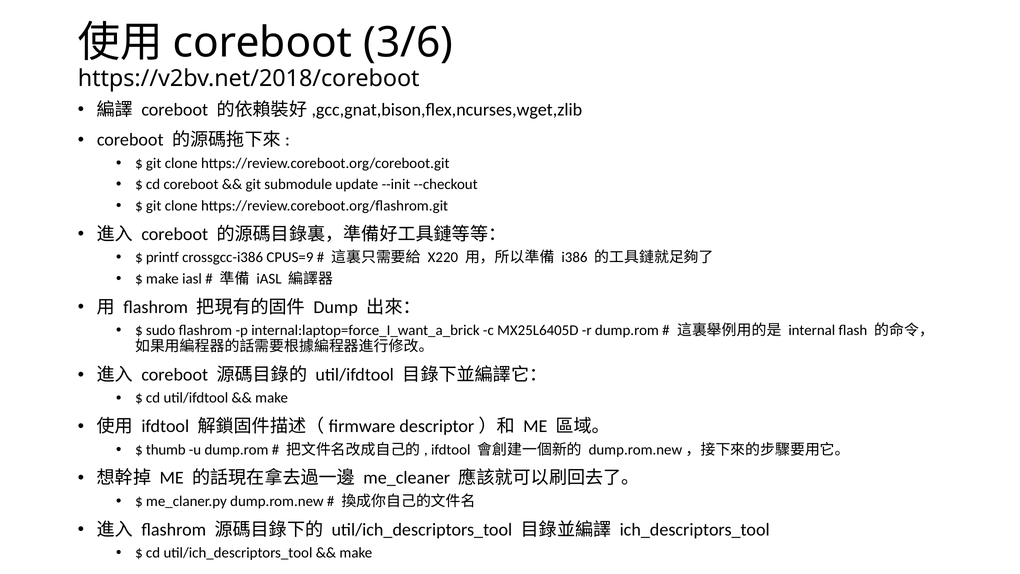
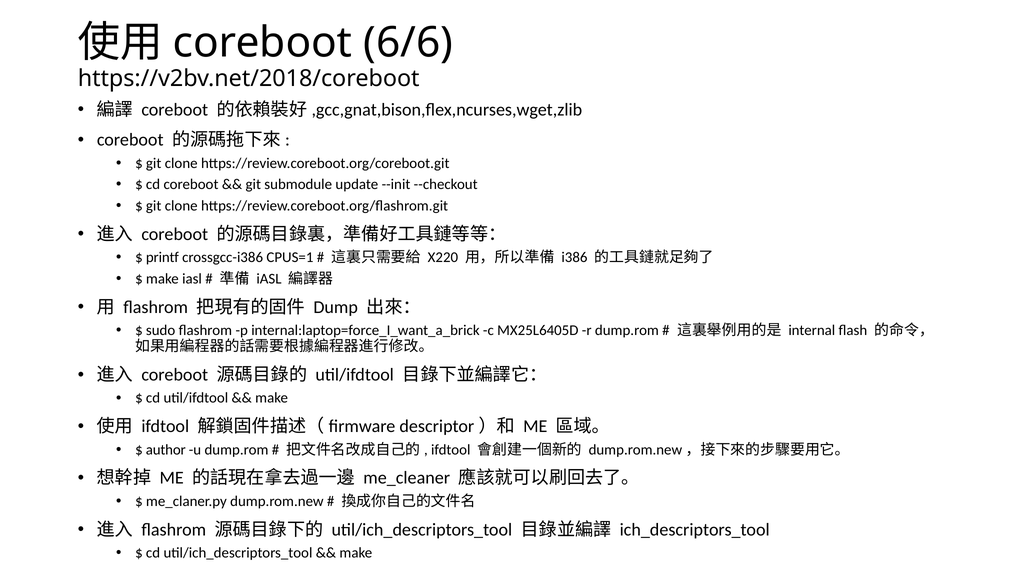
3/6: 3/6 -> 6/6 (408, 43)
CPUS=9: CPUS=9 -> CPUS=1 (290, 257)
thumb: thumb -> author (166, 449)
